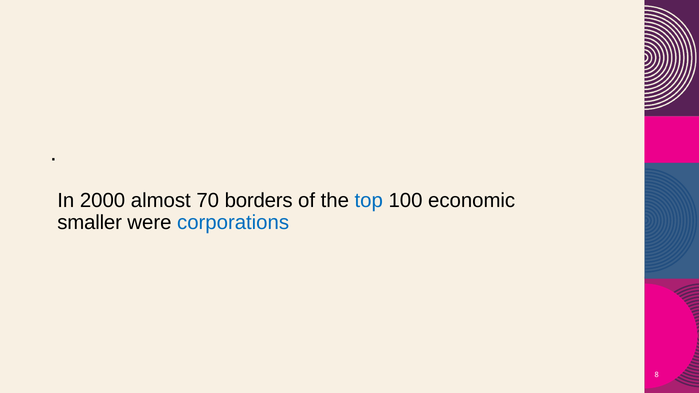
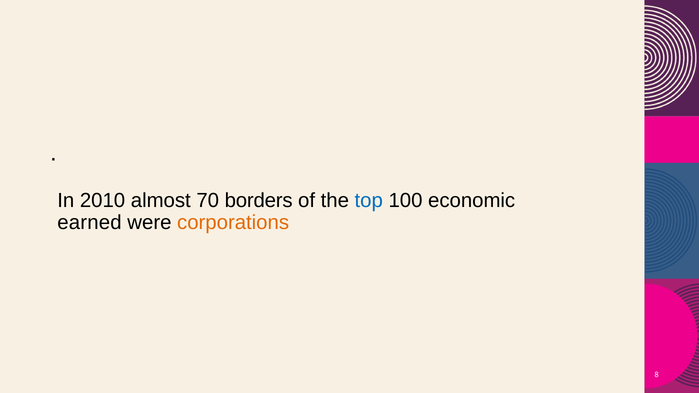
2000: 2000 -> 2010 (103, 201)
smaller: smaller -> earned (89, 223)
corporations colour: blue -> orange (233, 223)
